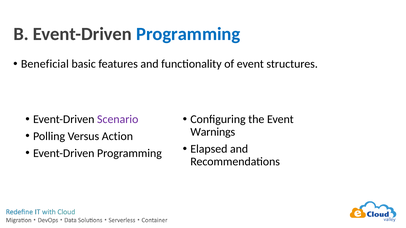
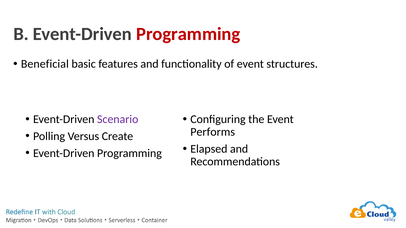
Programming colour: blue -> red (188, 34)
Warnings: Warnings -> Performs (213, 132)
Action: Action -> Create (117, 136)
